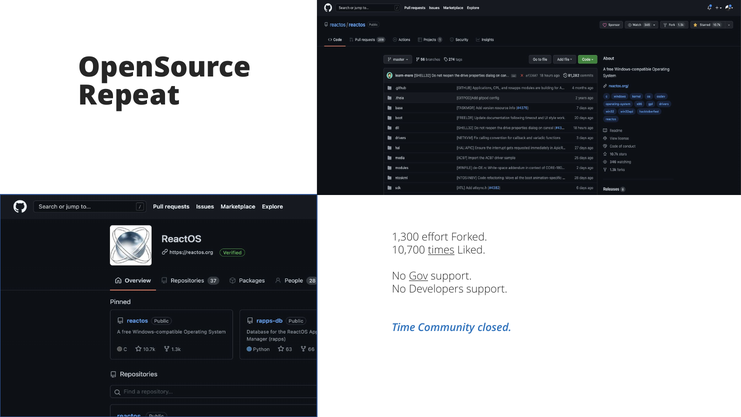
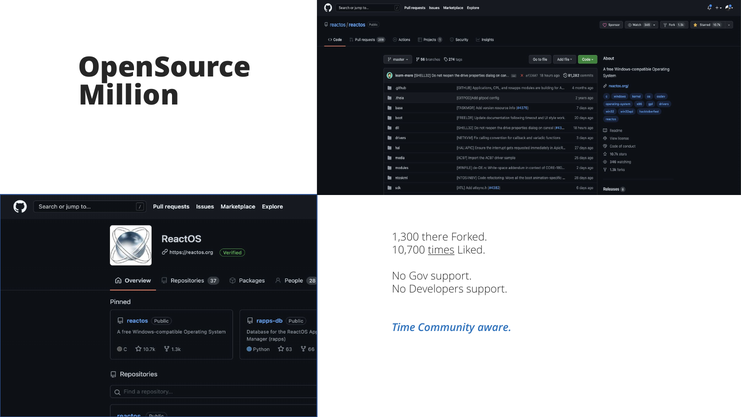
Repeat: Repeat -> Million (129, 96)
effort: effort -> there (435, 237)
Gov underline: present -> none (418, 276)
closed: closed -> aware (494, 328)
